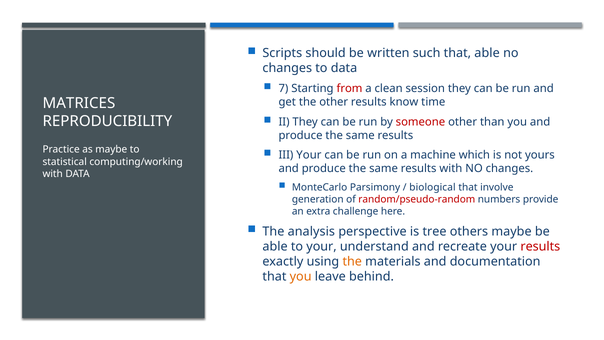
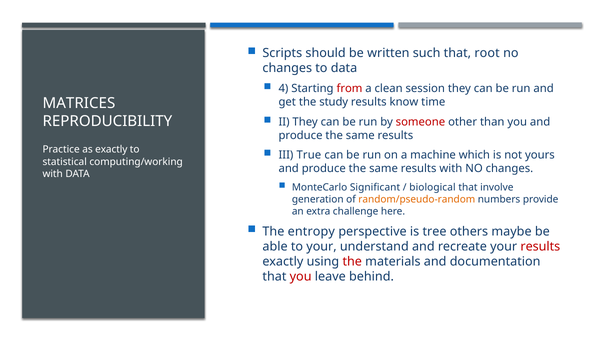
that able: able -> root (487, 53)
7: 7 -> 4 (283, 89)
the other: other -> study (334, 102)
as maybe: maybe -> exactly (111, 150)
III Your: Your -> True (309, 155)
Parsimony: Parsimony -> Significant (375, 187)
random/pseudo-random colour: red -> orange (417, 199)
analysis: analysis -> entropy (311, 231)
the colour: orange -> red (352, 262)
you colour: orange -> red (301, 277)
